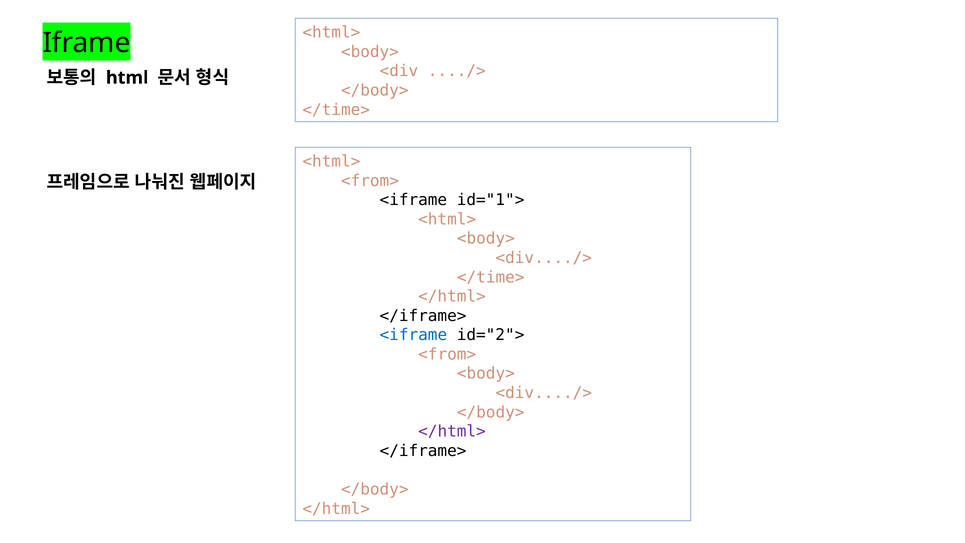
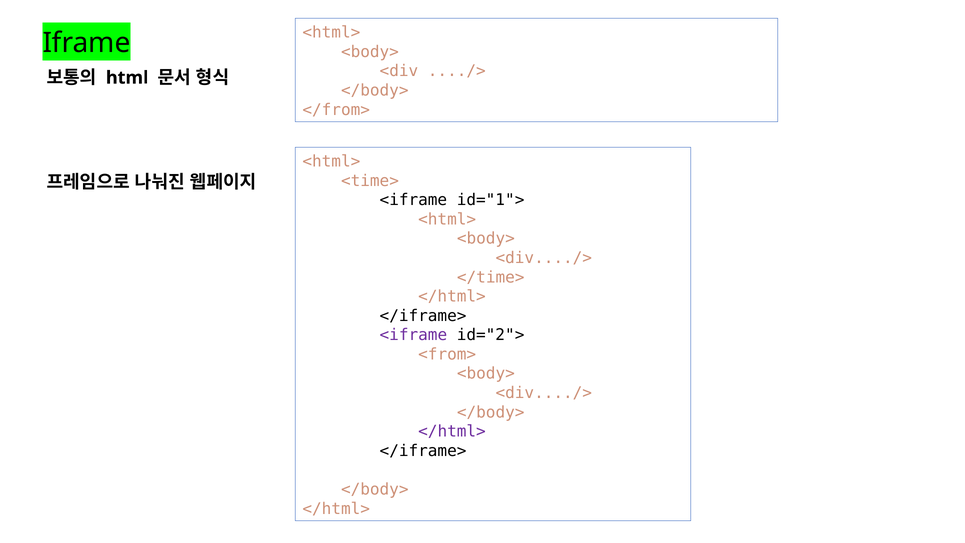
</time>: </time> -> </from> (336, 110)
<from>: <from> -> <time> (370, 181)
<iframe colour: blue -> purple (413, 335)
